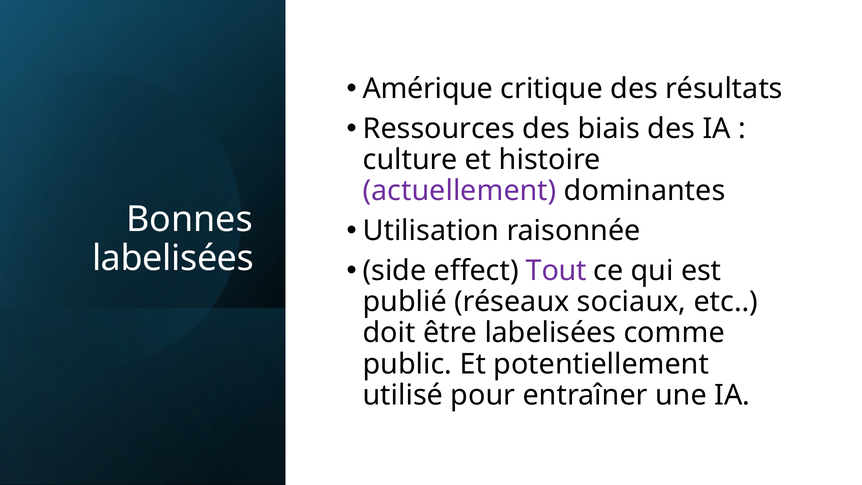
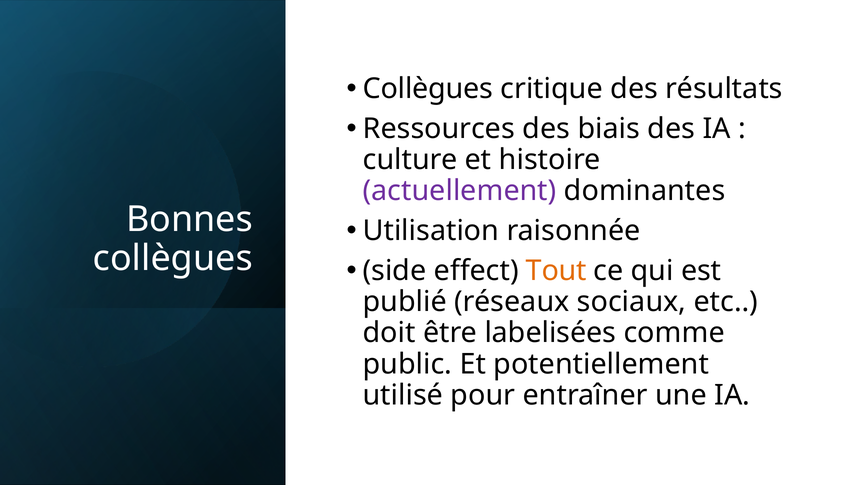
Amérique: Amérique -> Collègues (428, 89)
labelisées: labelisées -> collègues (173, 258)
Tout colour: purple -> orange (556, 271)
